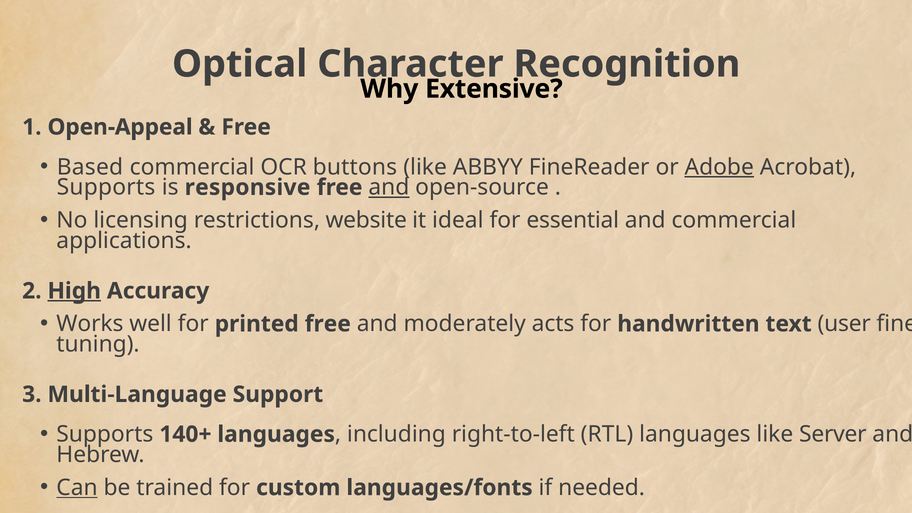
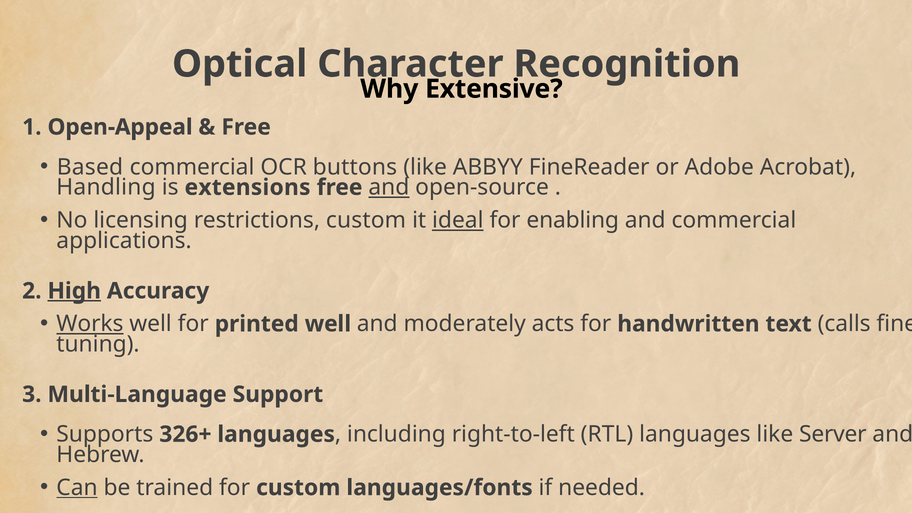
Adobe underline: present -> none (719, 167)
Supports: Supports -> Handling (106, 187)
responsive: responsive -> extensions (248, 187)
restrictions website: website -> custom (366, 220)
ideal underline: none -> present (458, 220)
essential: essential -> enabling (573, 220)
Works underline: none -> present (90, 324)
printed free: free -> well (328, 324)
user: user -> calls (844, 324)
140+: 140+ -> 326+ (185, 434)
